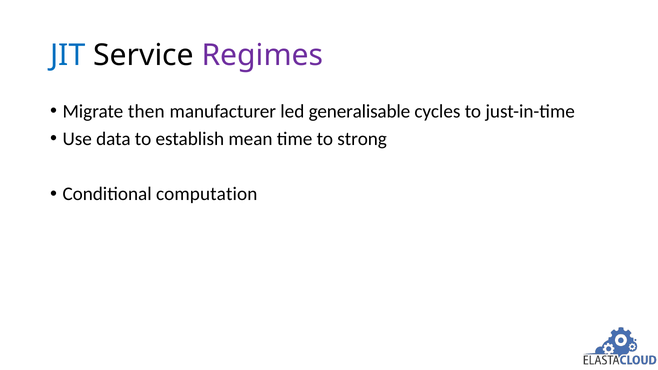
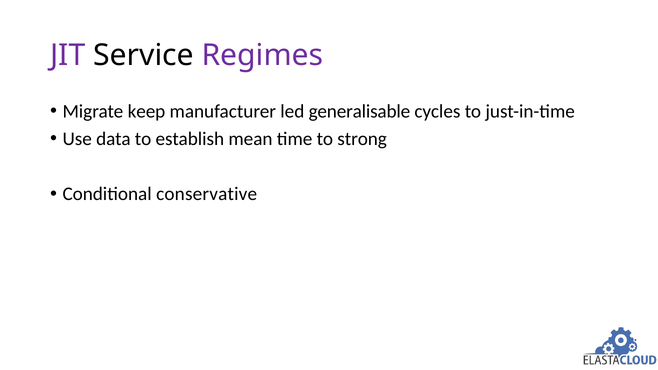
JIT colour: blue -> purple (68, 55)
then: then -> keep (146, 111)
computation: computation -> conservative (207, 194)
